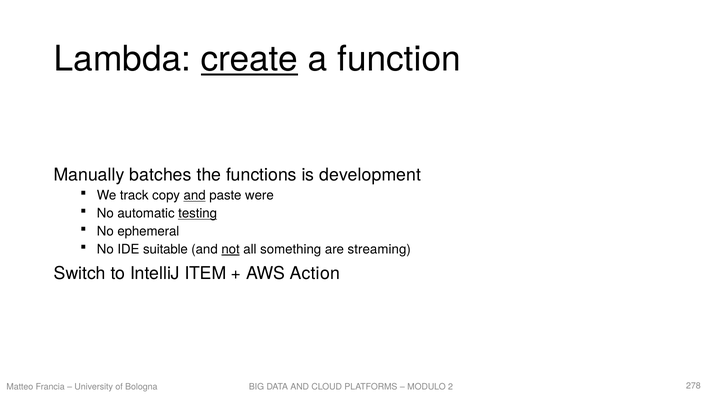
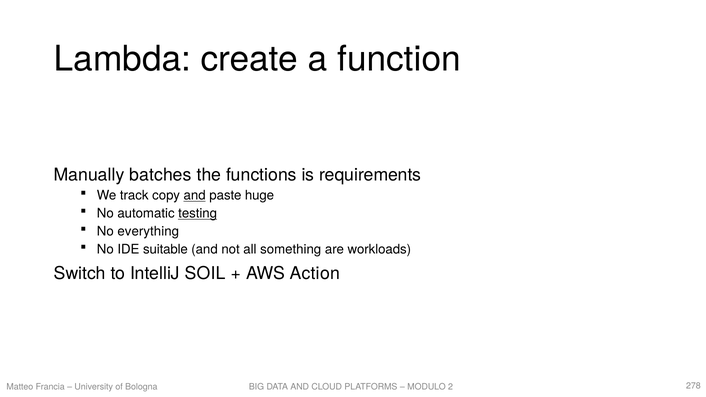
create underline: present -> none (249, 59)
development: development -> requirements (370, 175)
were: were -> huge (259, 196)
ephemeral: ephemeral -> everything (148, 232)
not underline: present -> none (231, 249)
streaming: streaming -> workloads (379, 249)
ITEM: ITEM -> SOIL (205, 273)
